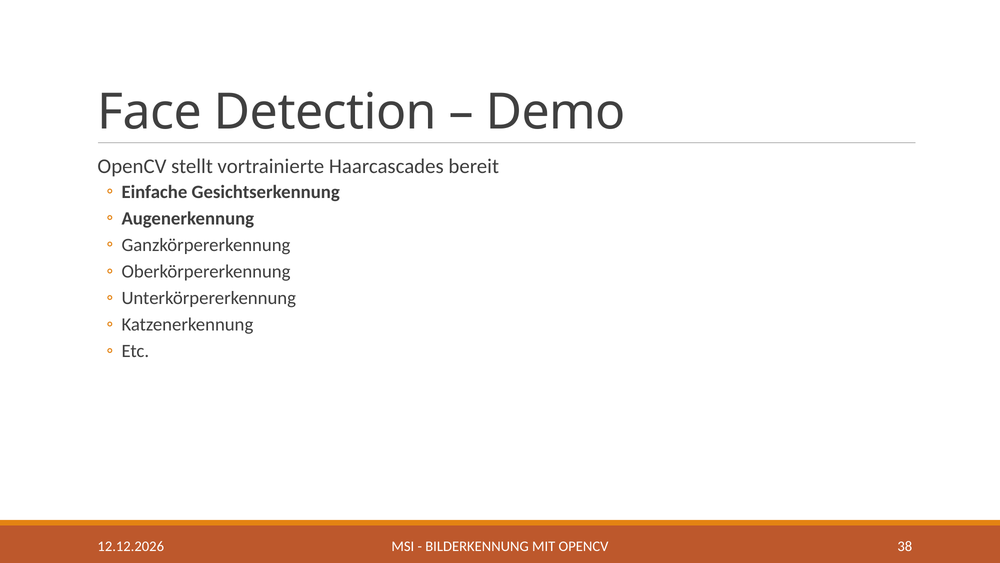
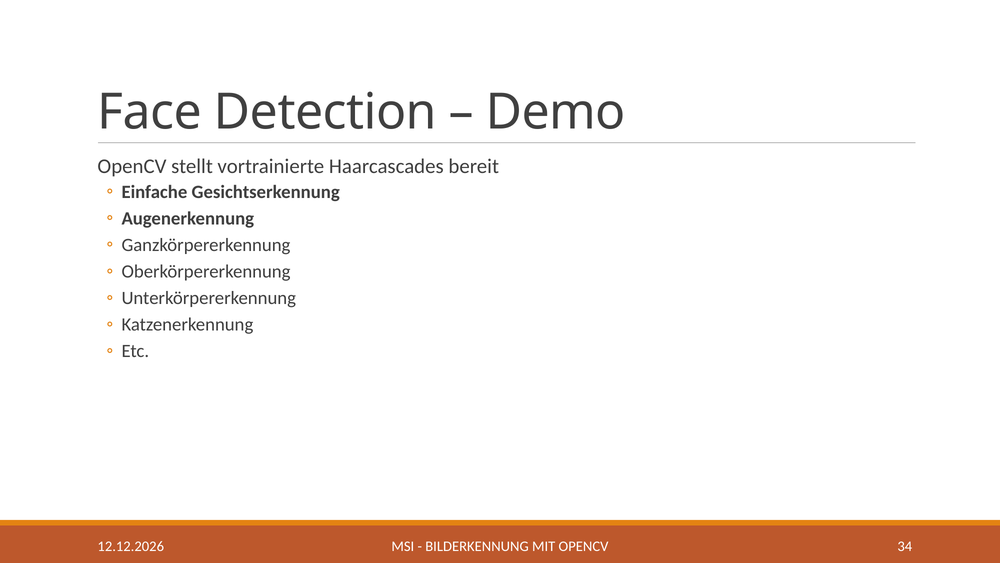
38: 38 -> 34 (905, 546)
